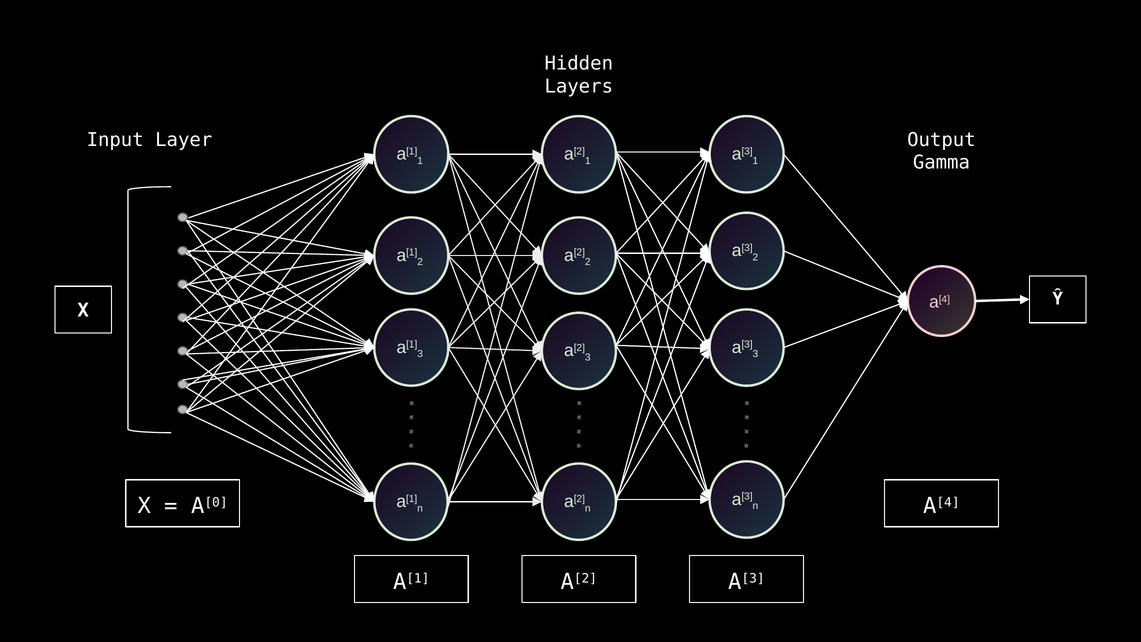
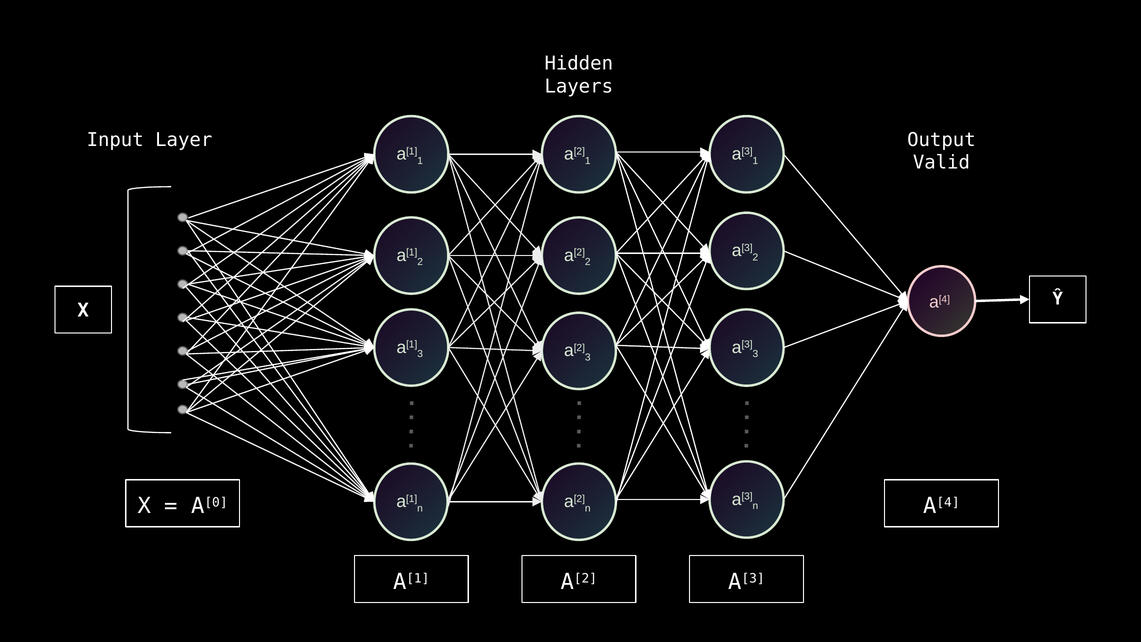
Gamma: Gamma -> Valid (941, 163)
